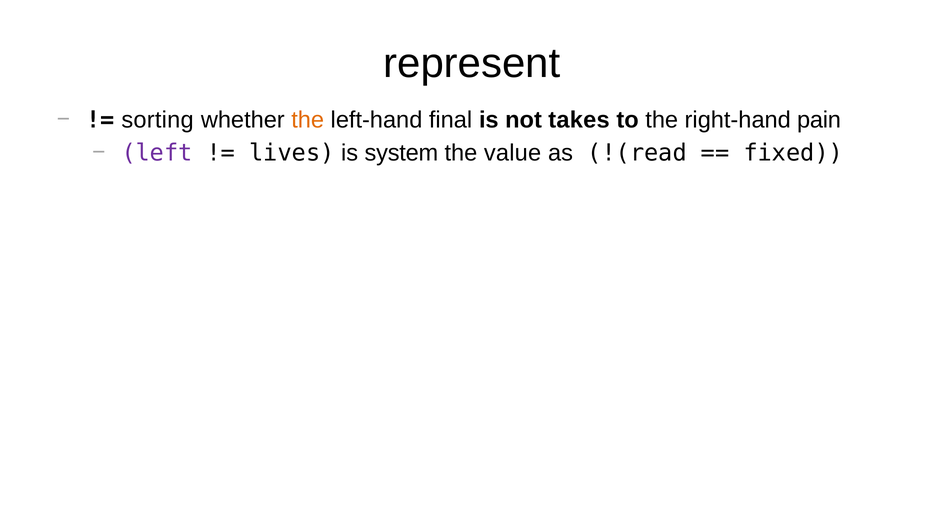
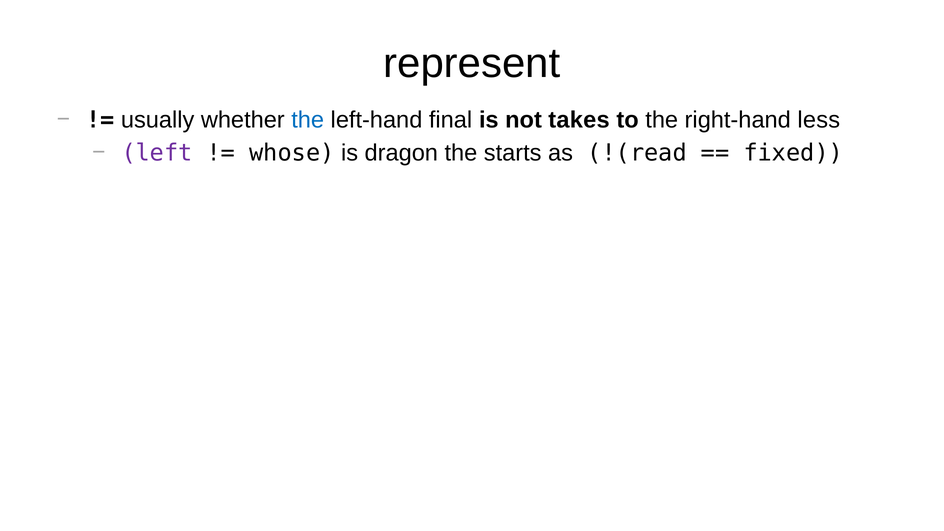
sorting: sorting -> usually (158, 120)
the colour: orange -> blue (308, 120)
pain: pain -> less (819, 120)
lives: lives -> whose (292, 153)
system: system -> dragon (401, 153)
value: value -> starts (513, 153)
